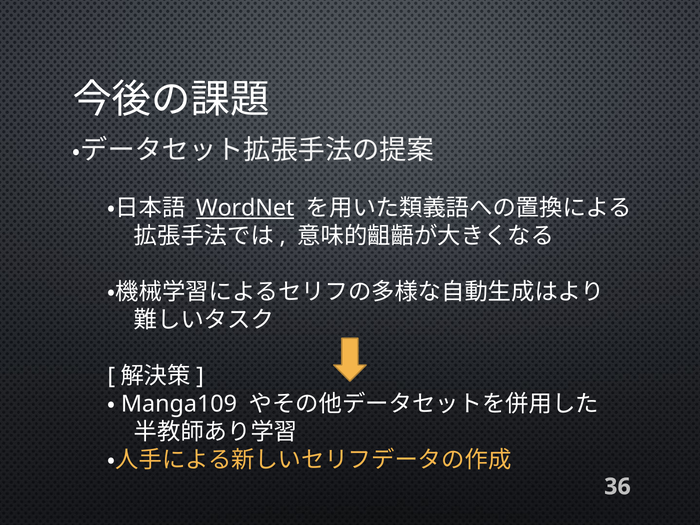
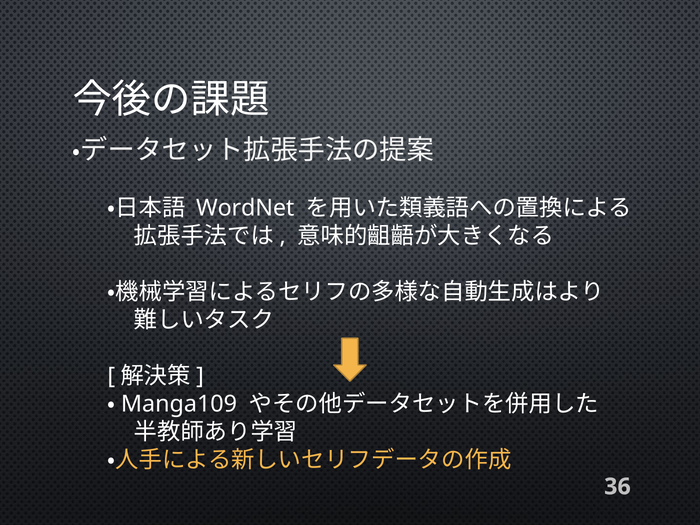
WordNet underline: present -> none (245, 208)
